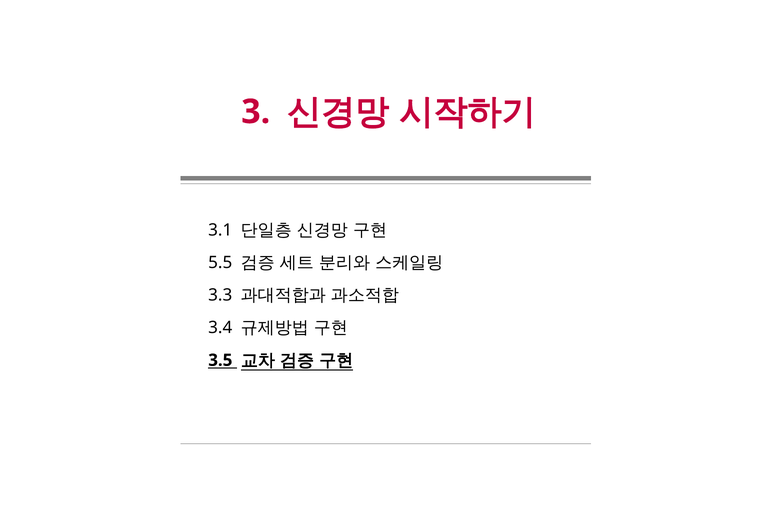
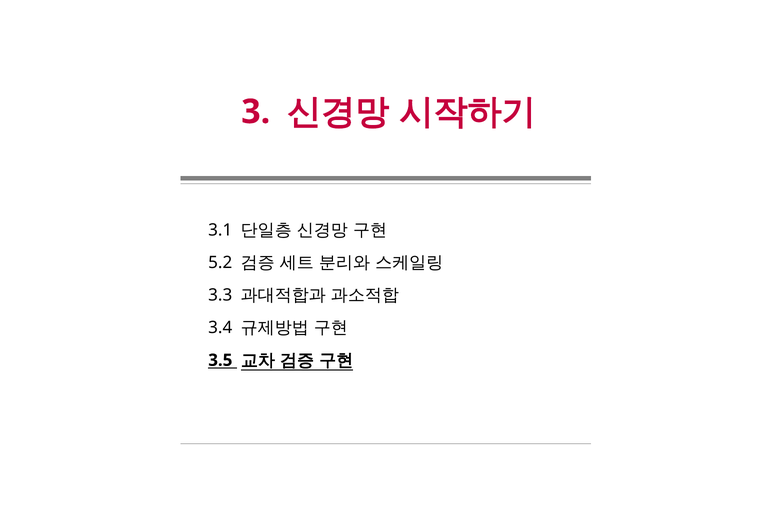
5.5: 5.5 -> 5.2 (220, 263)
